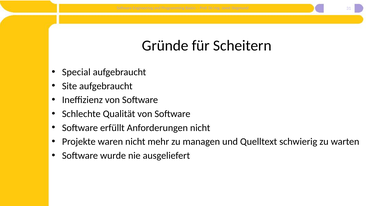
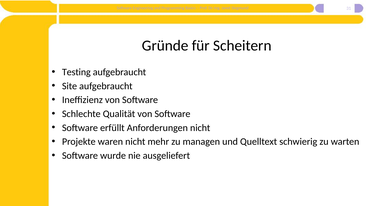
Special: Special -> Testing (76, 72)
